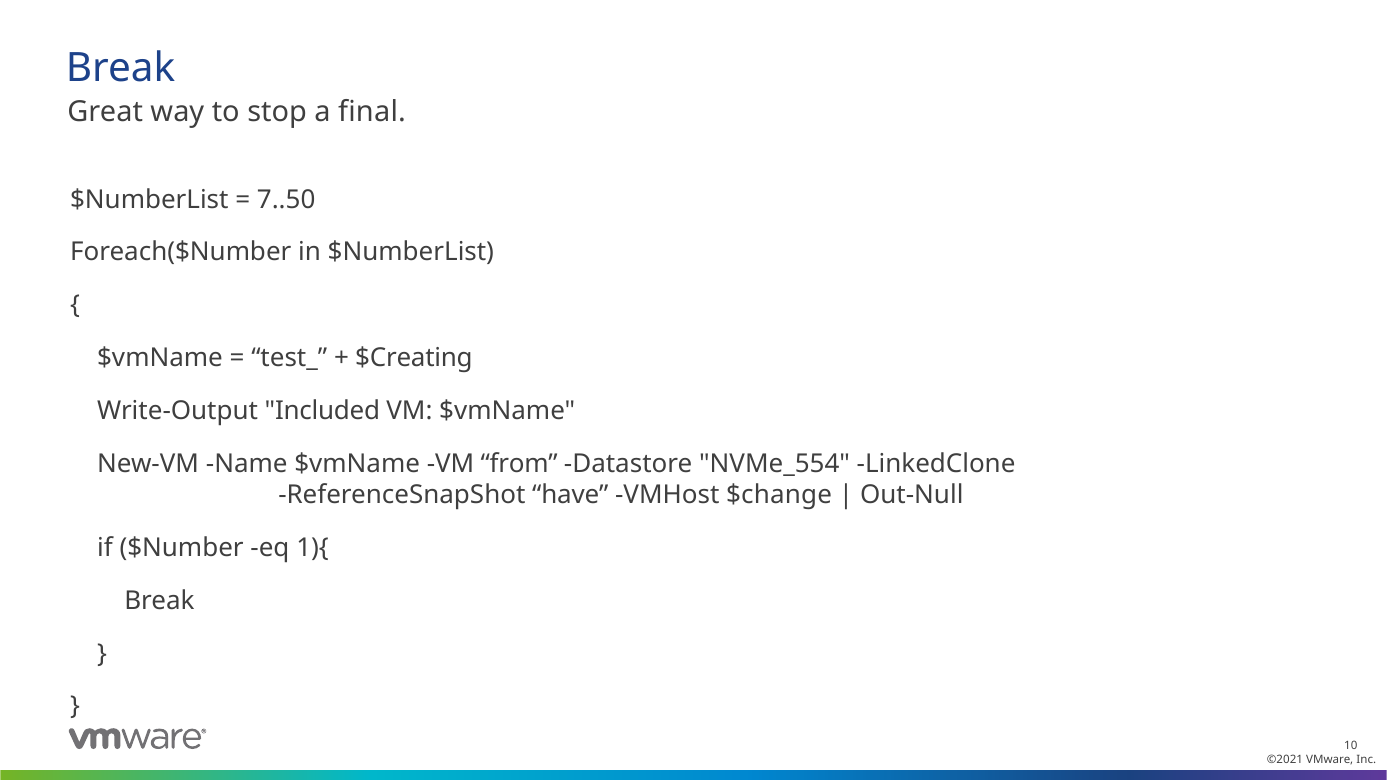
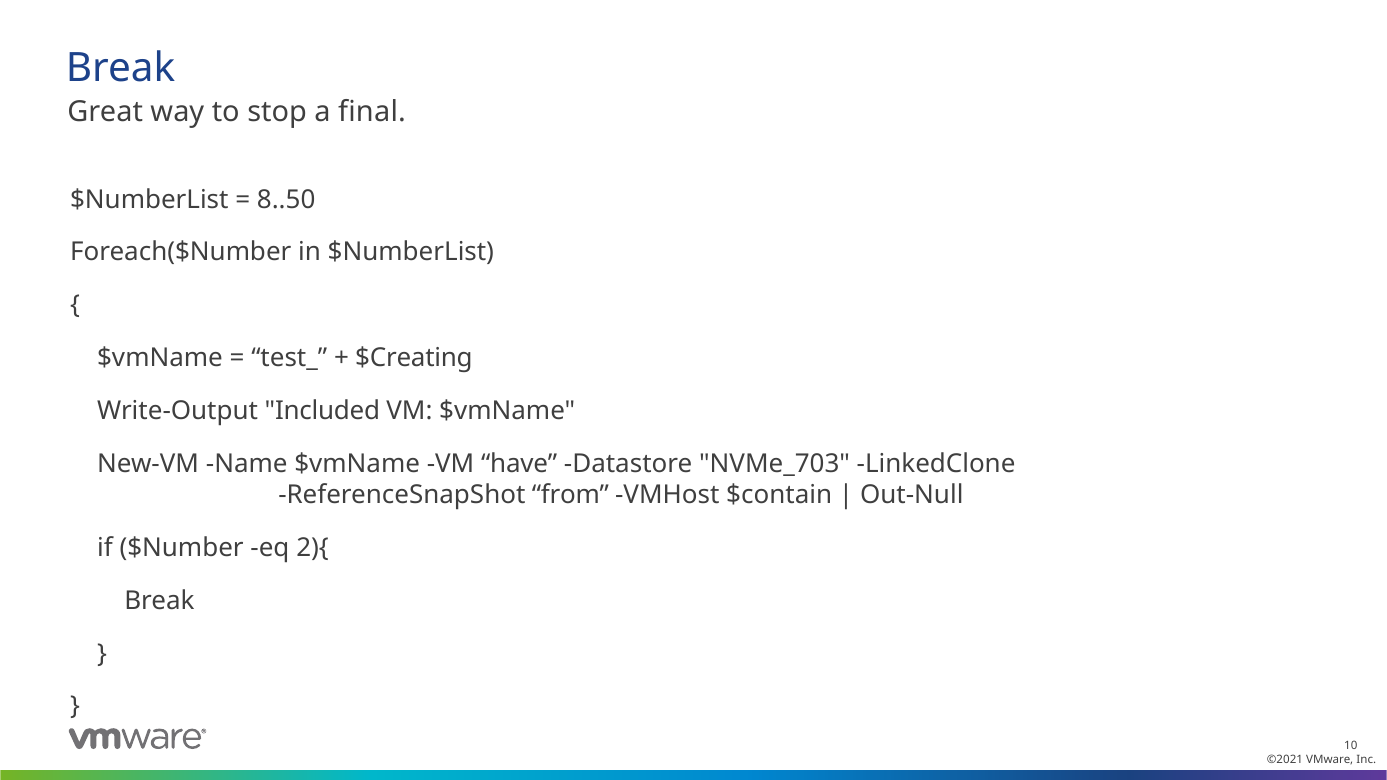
7..50: 7..50 -> 8..50 (286, 200)
from: from -> have (519, 464)
NVMe_554: NVMe_554 -> NVMe_703 (775, 464)
have: have -> from (570, 495)
$change: $change -> $contain (779, 495)
1){: 1){ -> 2){ (313, 548)
